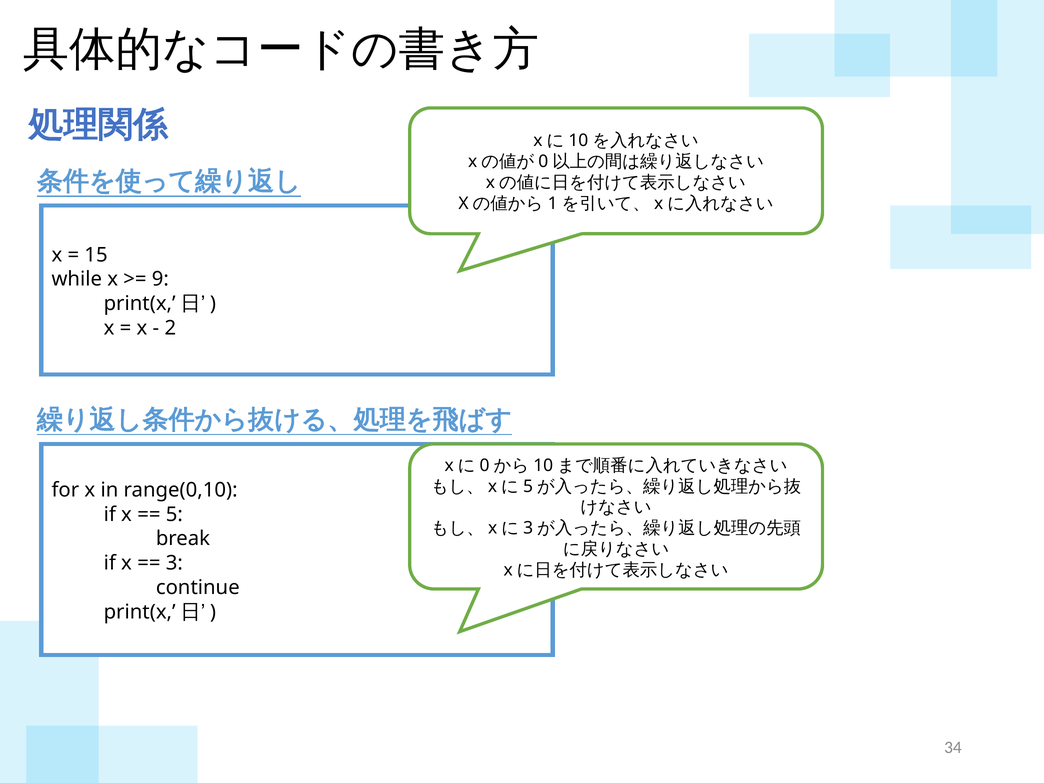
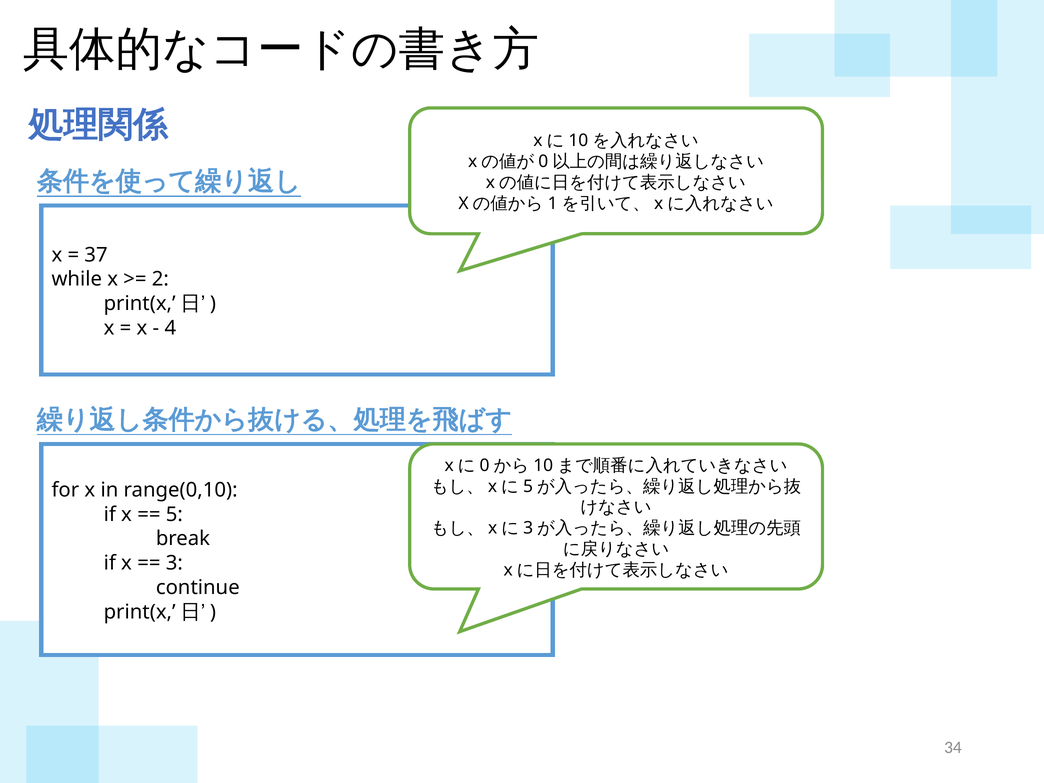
15: 15 -> 37 (96, 255)
9: 9 -> 2 (160, 279)
2: 2 -> 4 (170, 328)
